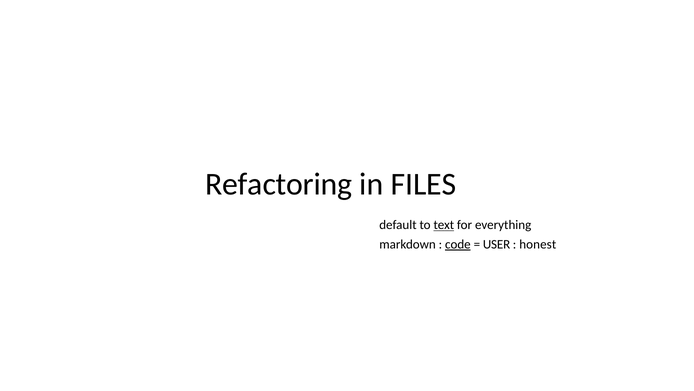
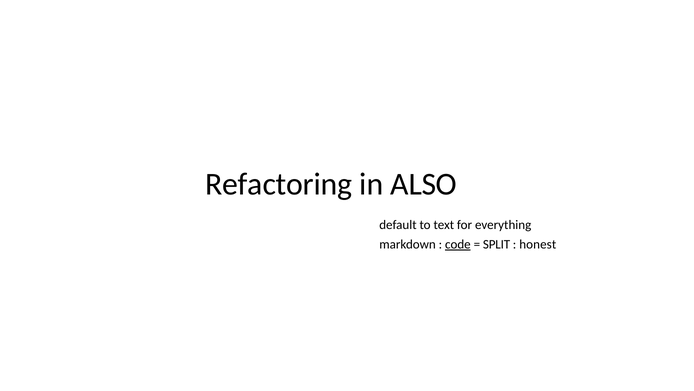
FILES: FILES -> ALSO (424, 184)
text underline: present -> none (444, 225)
USER: USER -> SPLIT (497, 244)
